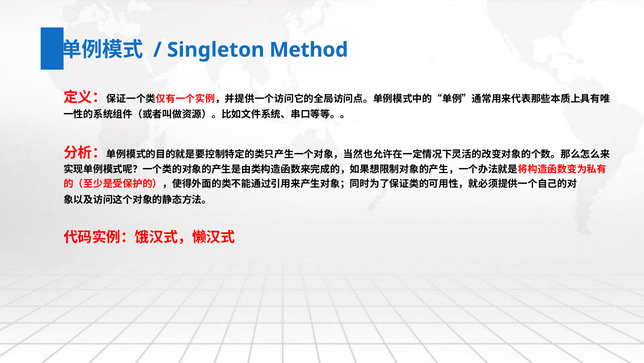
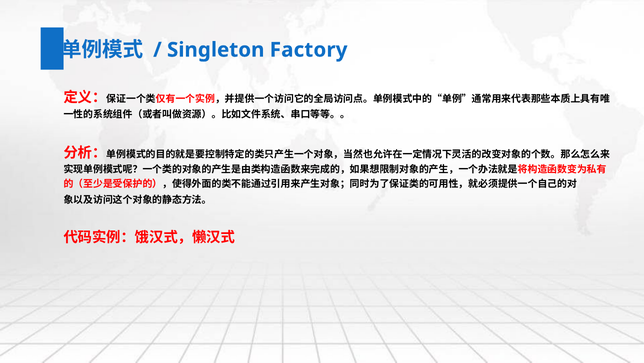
Method: Method -> Factory (309, 50)
